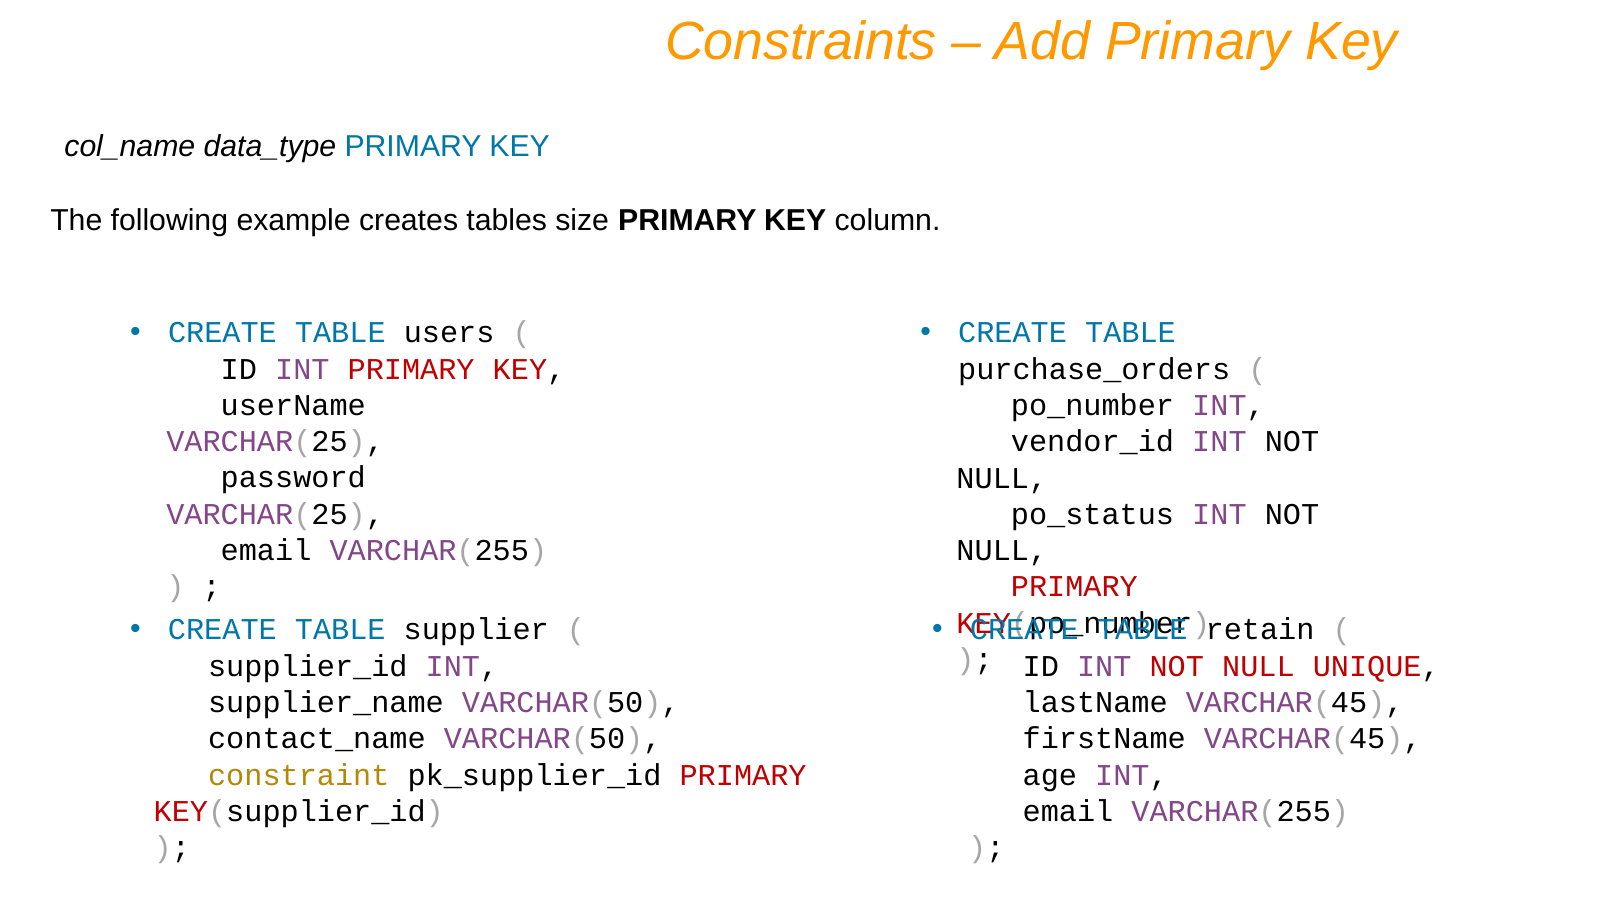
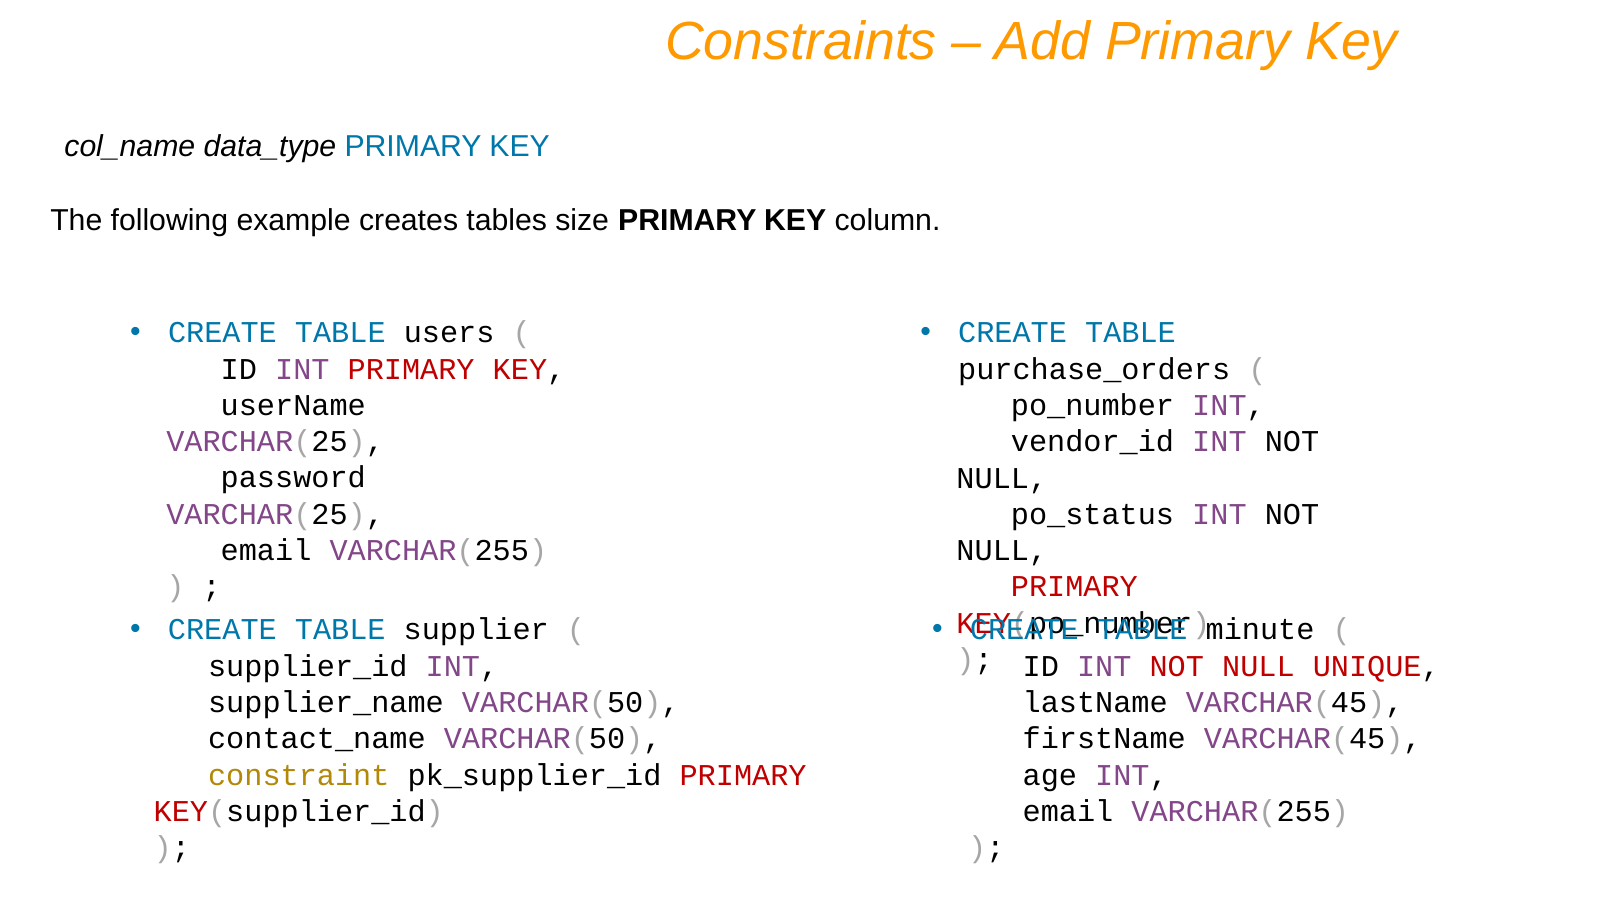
retain: retain -> minute (1260, 630)
